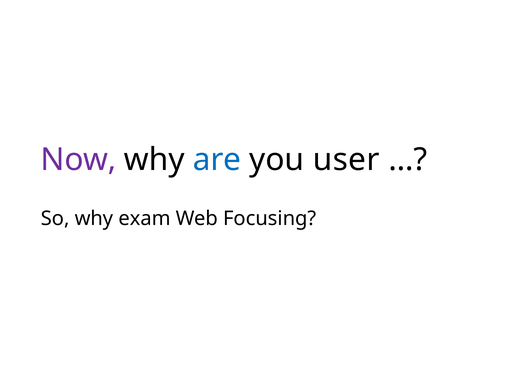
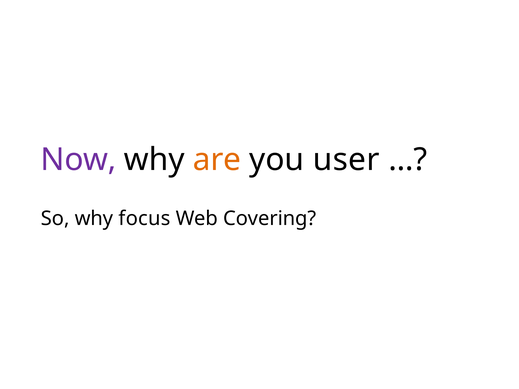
are colour: blue -> orange (217, 160)
exam: exam -> focus (144, 219)
Focusing: Focusing -> Covering (270, 219)
